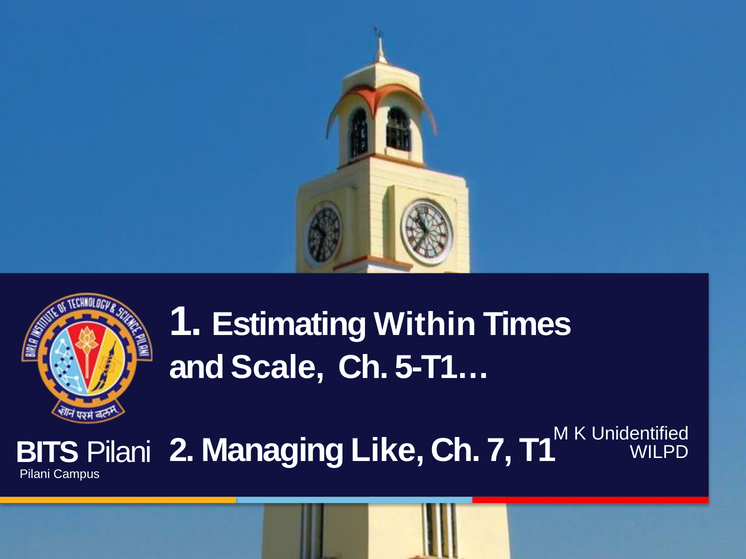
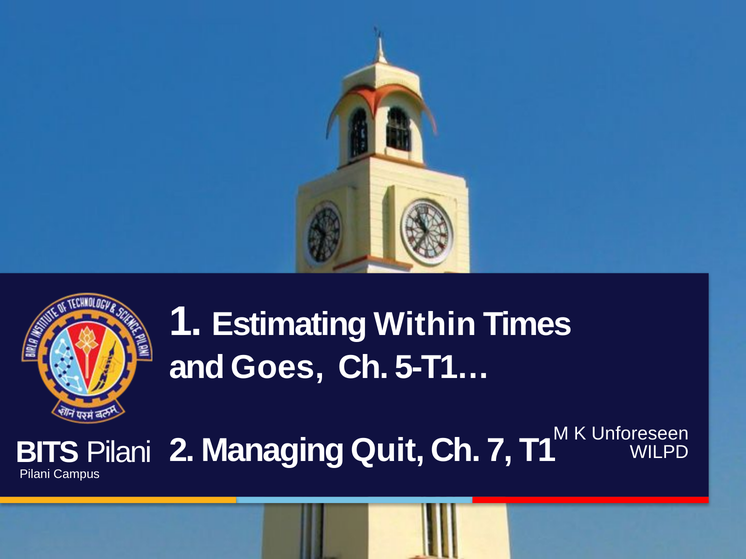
Scale: Scale -> Goes (278, 368)
Unidentified: Unidentified -> Unforeseen (640, 434)
Like: Like -> Quit (388, 451)
